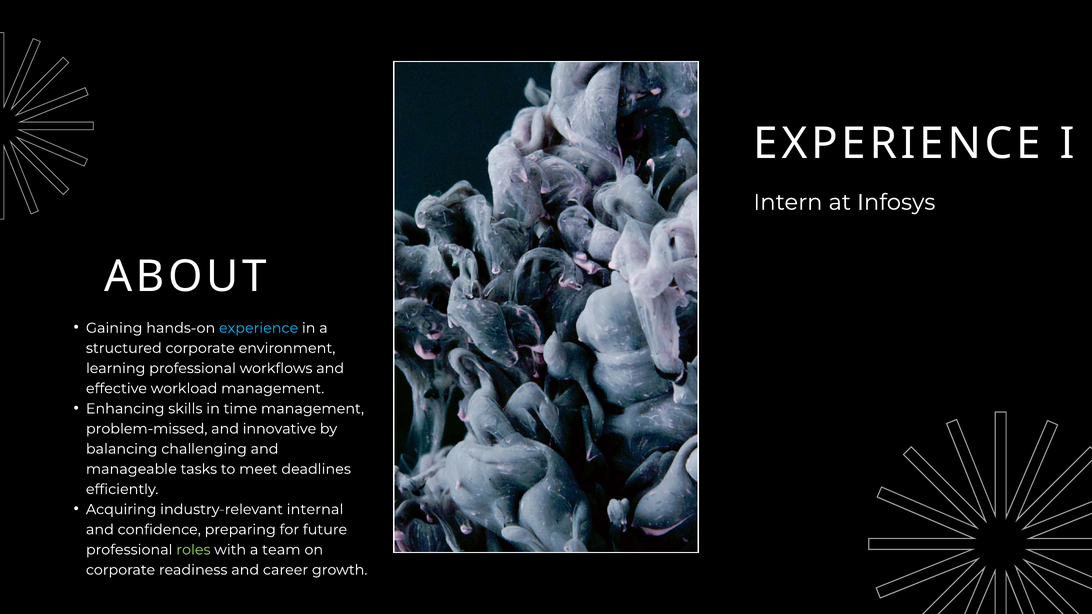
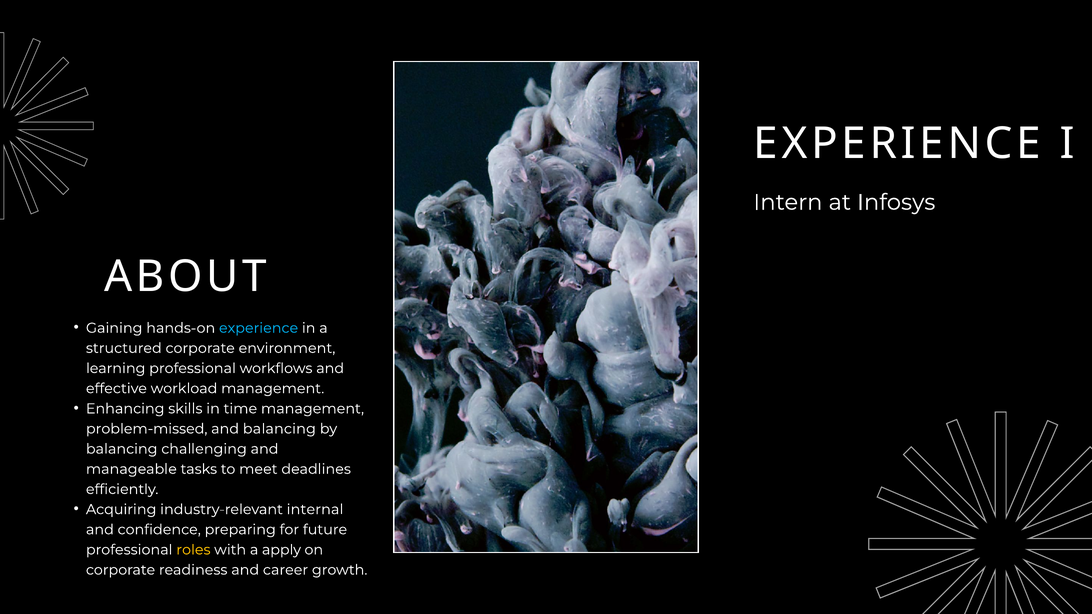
and innovative: innovative -> balancing (279, 429)
roles colour: light green -> yellow (193, 550)
team: team -> apply (281, 550)
